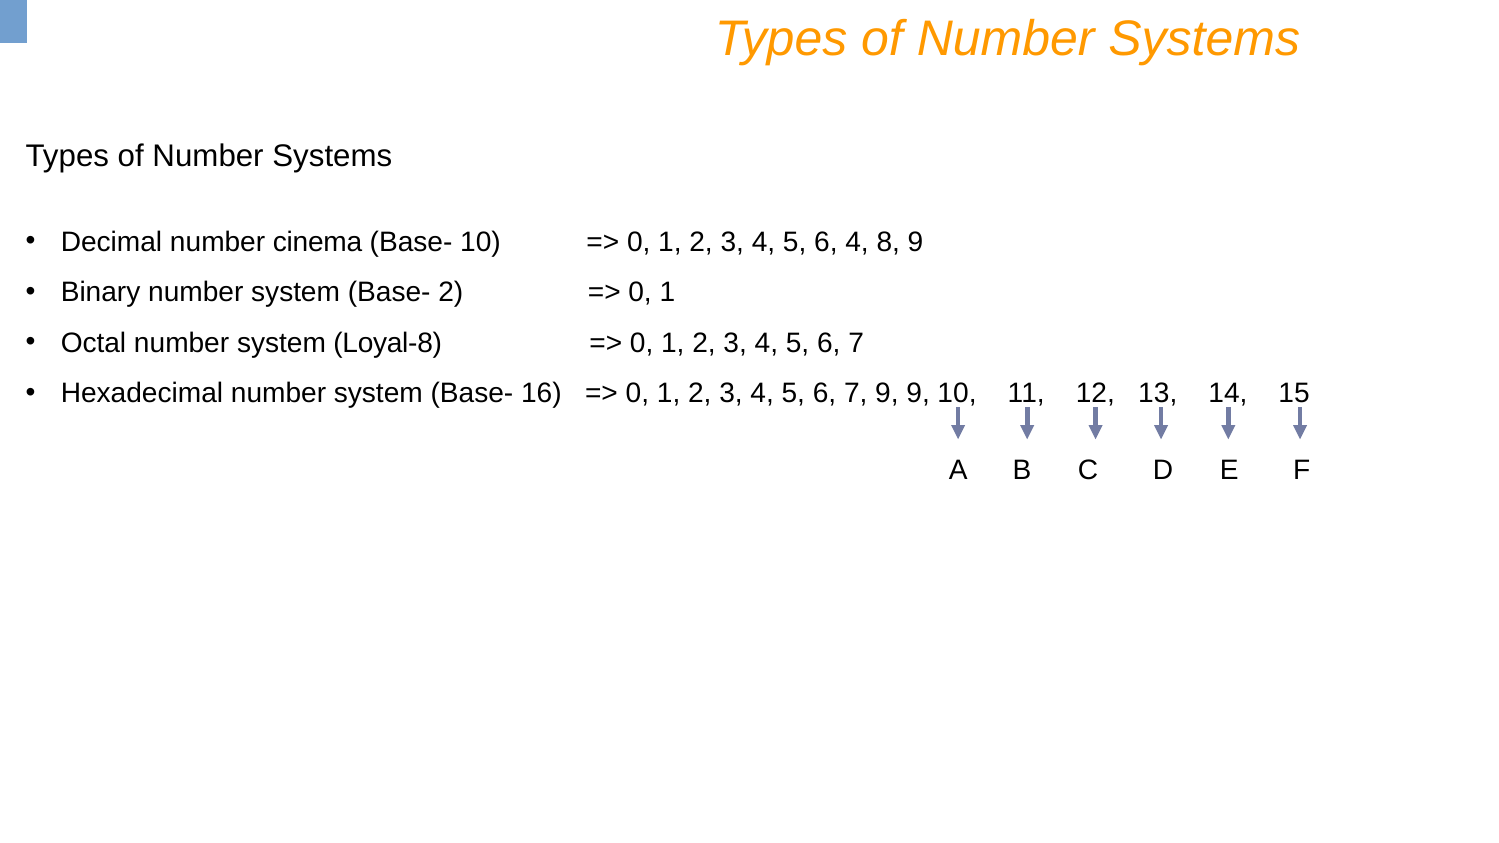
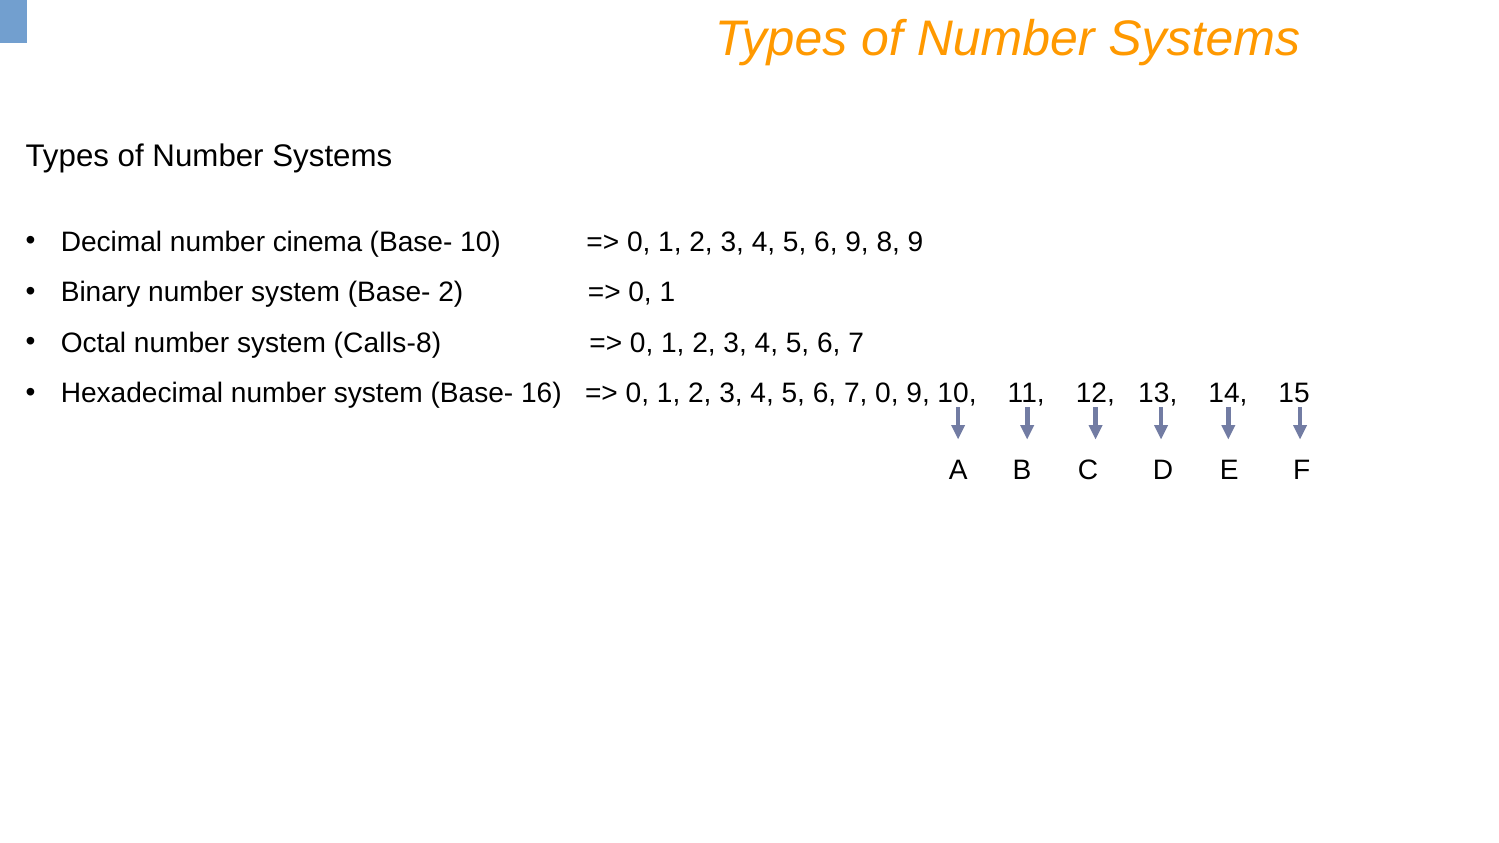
6 4: 4 -> 9 (857, 242)
Loyal-8: Loyal-8 -> Calls-8 (387, 343)
7 9: 9 -> 0 (887, 394)
